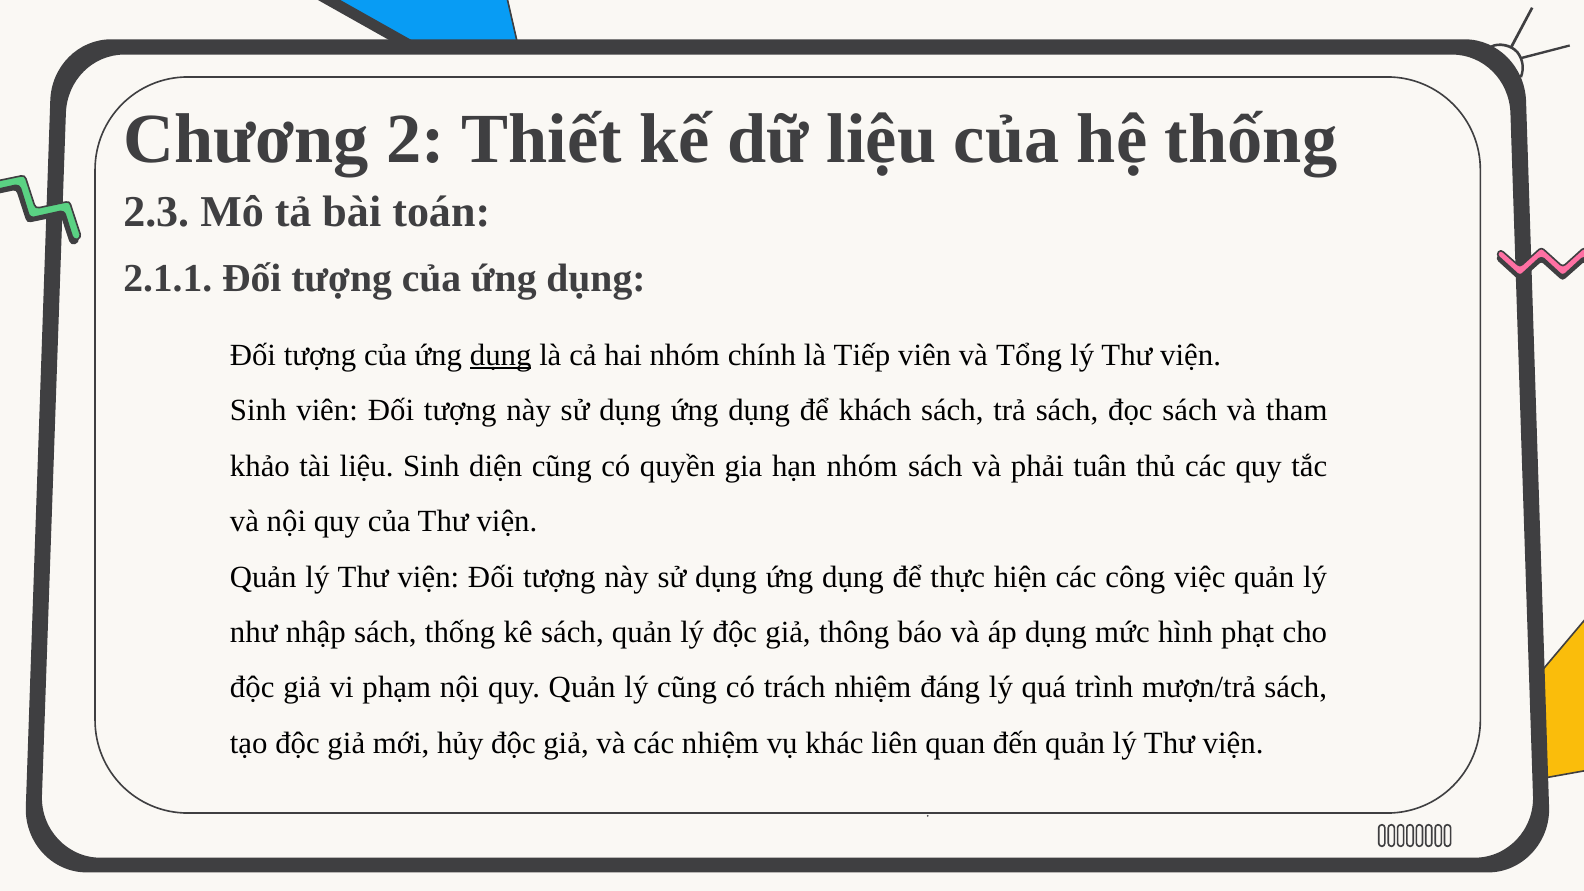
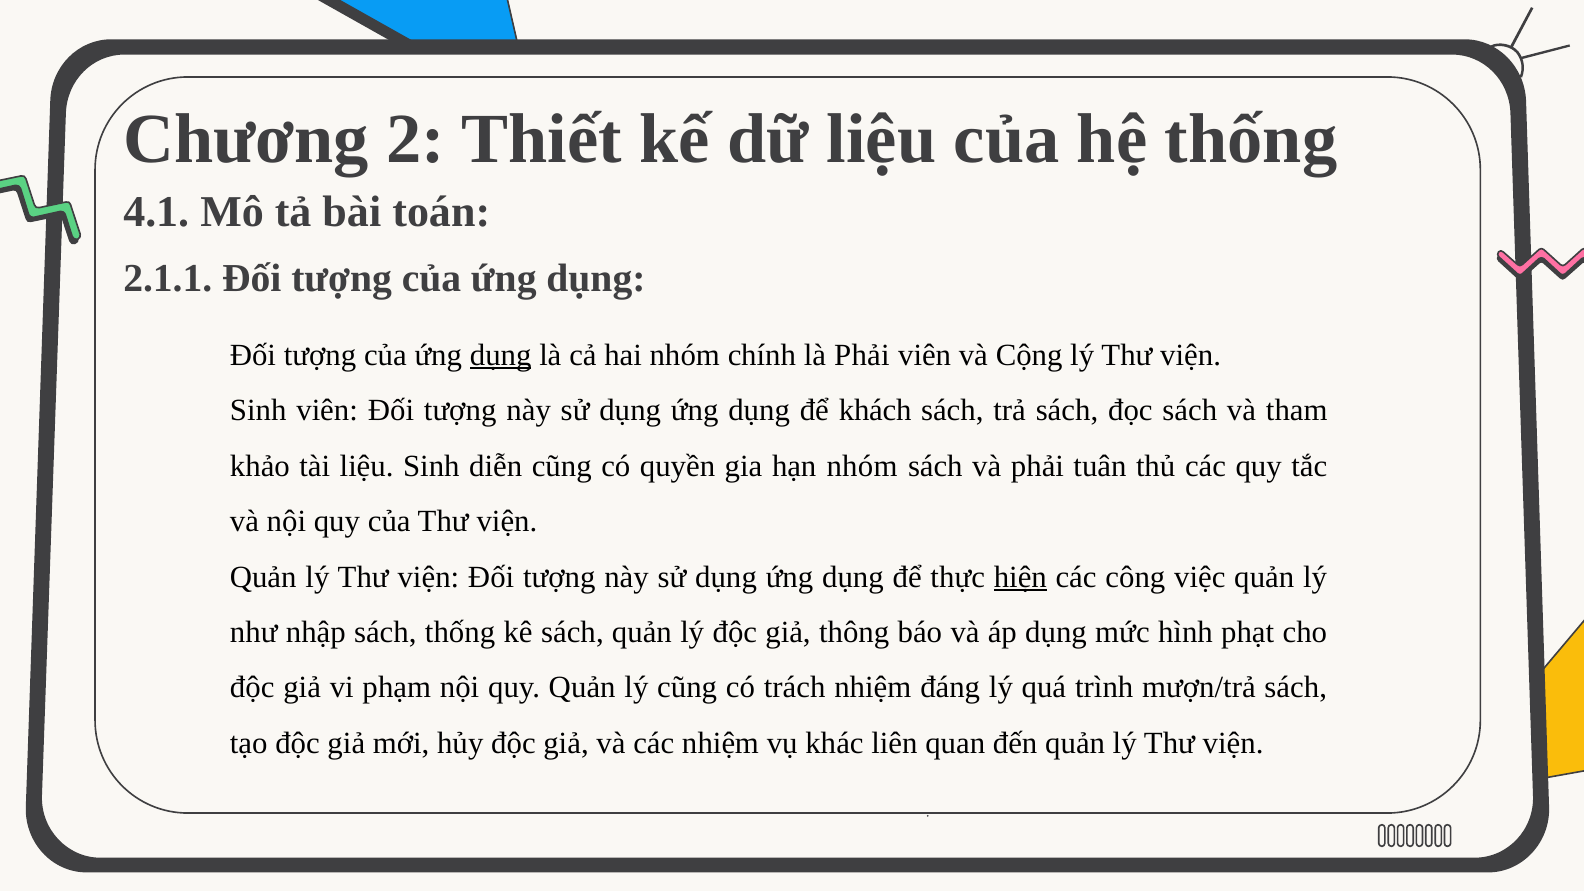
2.3: 2.3 -> 4.1 (156, 212)
là Tiếp: Tiếp -> Phải (862, 355)
Tổng: Tổng -> Cộng (1029, 355)
diện: diện -> diễn (496, 466)
hiện underline: none -> present (1020, 577)
